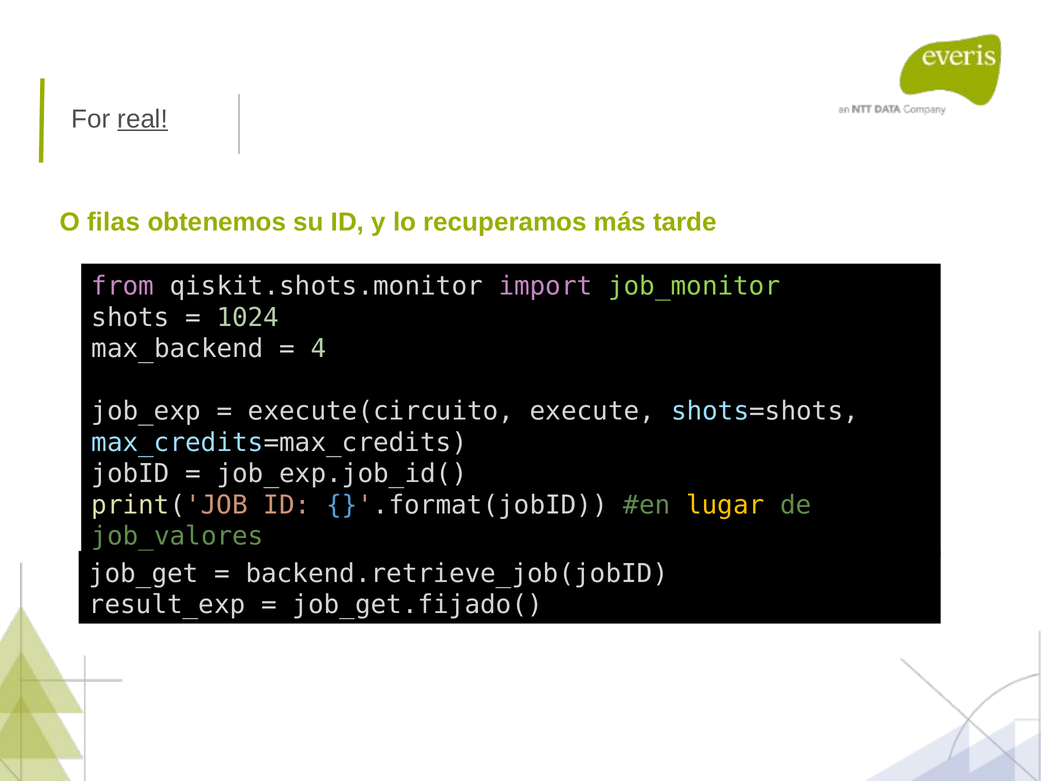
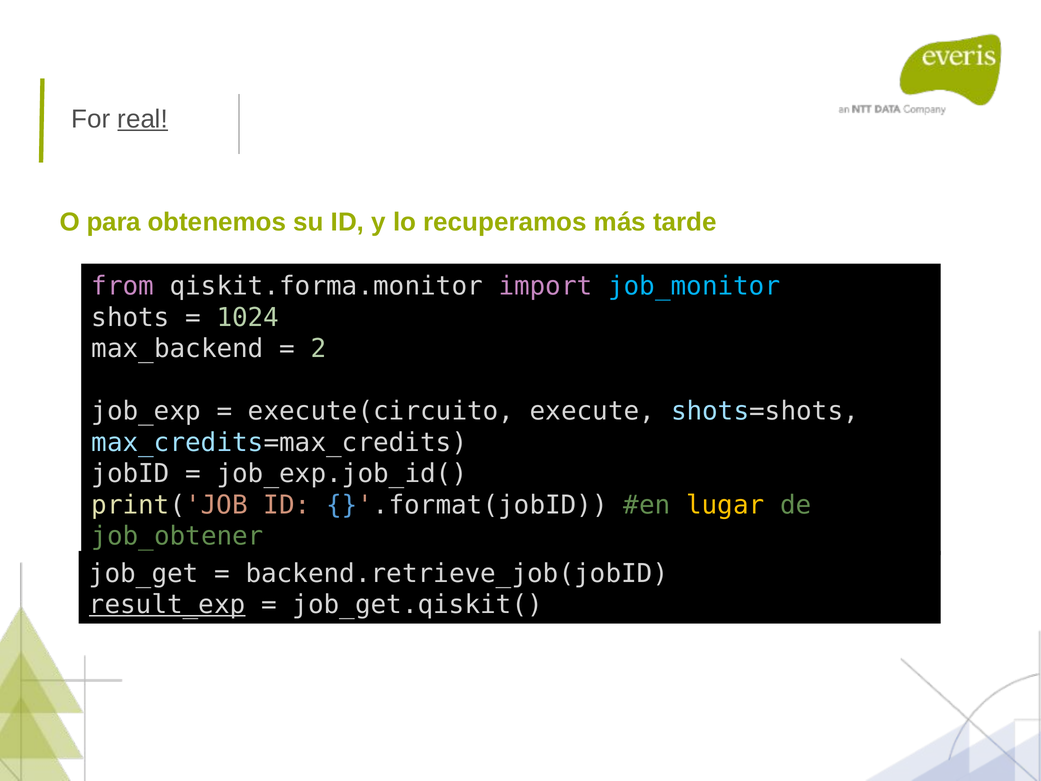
filas: filas -> para (114, 222)
qiskit.shots.monitor: qiskit.shots.monitor -> qiskit.forma.monitor (326, 286)
job_monitor colour: light green -> light blue (694, 286)
4: 4 -> 2 (319, 349)
job_valores: job_valores -> job_obtener (178, 536)
result_exp underline: none -> present (167, 604)
job_get.fijado(: job_get.fijado( -> job_get.qiskit( (418, 604)
